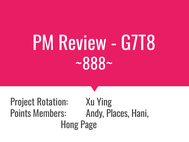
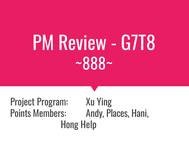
Rotation: Rotation -> Program (52, 102)
Page: Page -> Help (89, 125)
